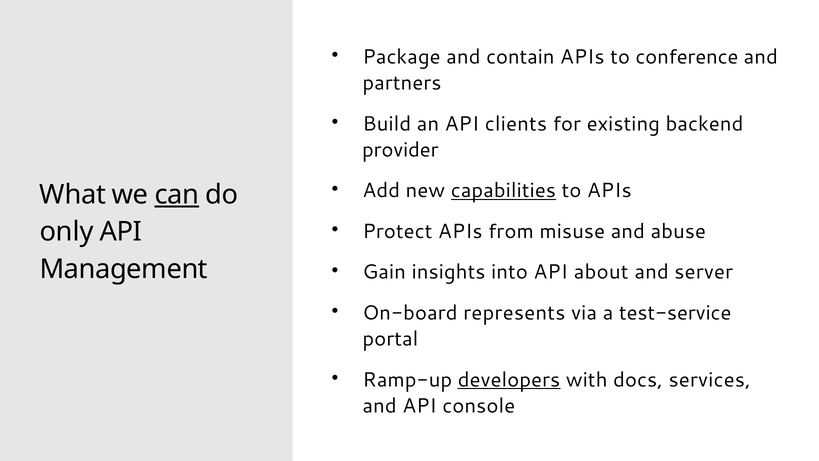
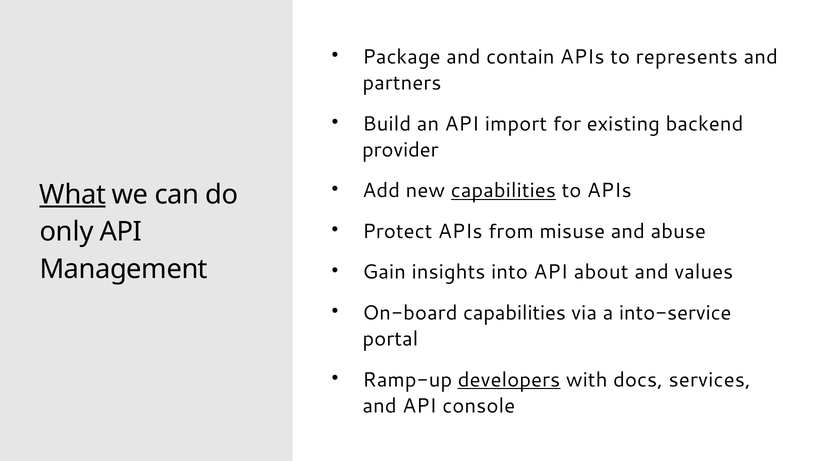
conference: conference -> represents (687, 57)
clients: clients -> import (516, 124)
What underline: none -> present (73, 195)
can underline: present -> none (177, 195)
server: server -> values (704, 272)
On-board represents: represents -> capabilities (514, 313)
test-service: test-service -> into-service (675, 313)
